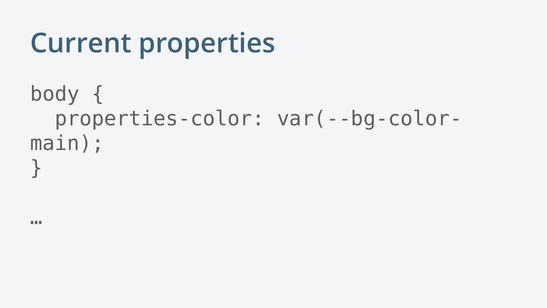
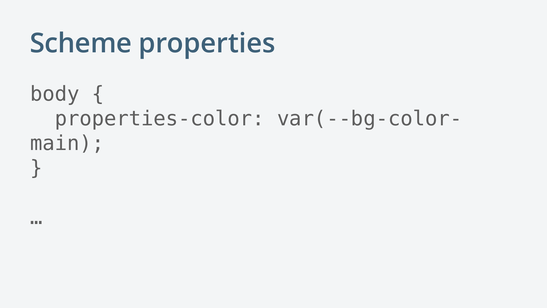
Current: Current -> Scheme (81, 44)
